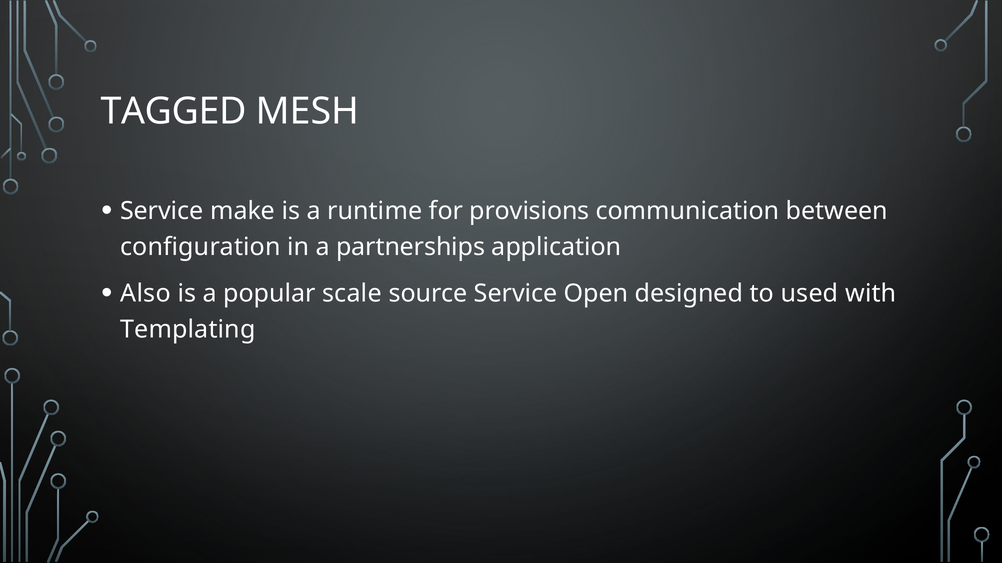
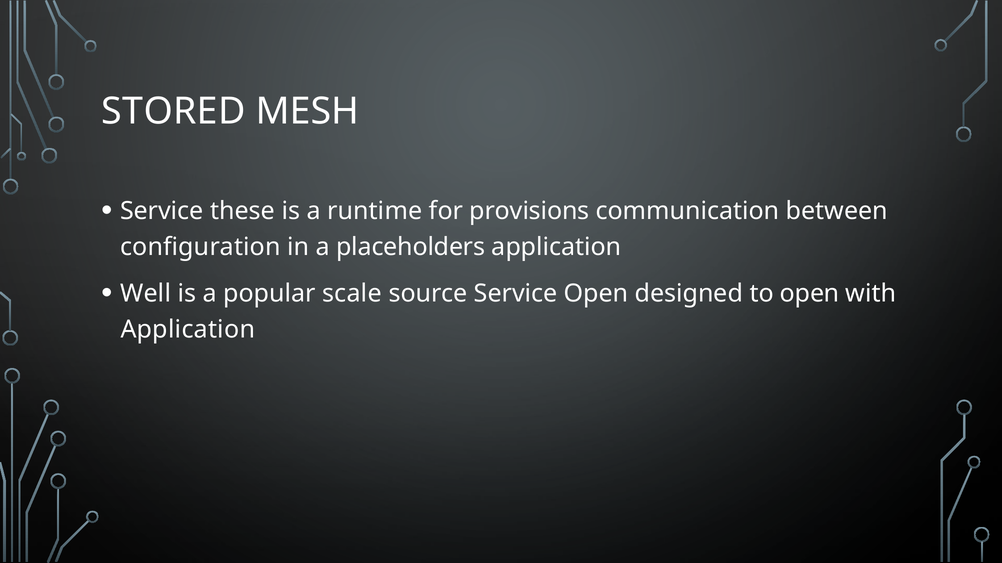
TAGGED: TAGGED -> STORED (173, 111)
make: make -> these (243, 211)
partnerships: partnerships -> placeholders (411, 248)
Also: Also -> Well (146, 294)
to used: used -> open (810, 294)
Templating: Templating -> Application (188, 330)
